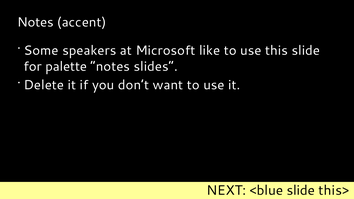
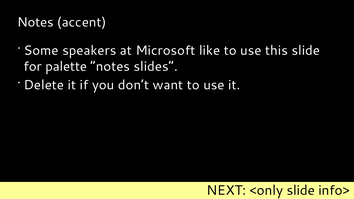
<blue: <blue -> <only (266, 191)
this>: this> -> info> (334, 191)
